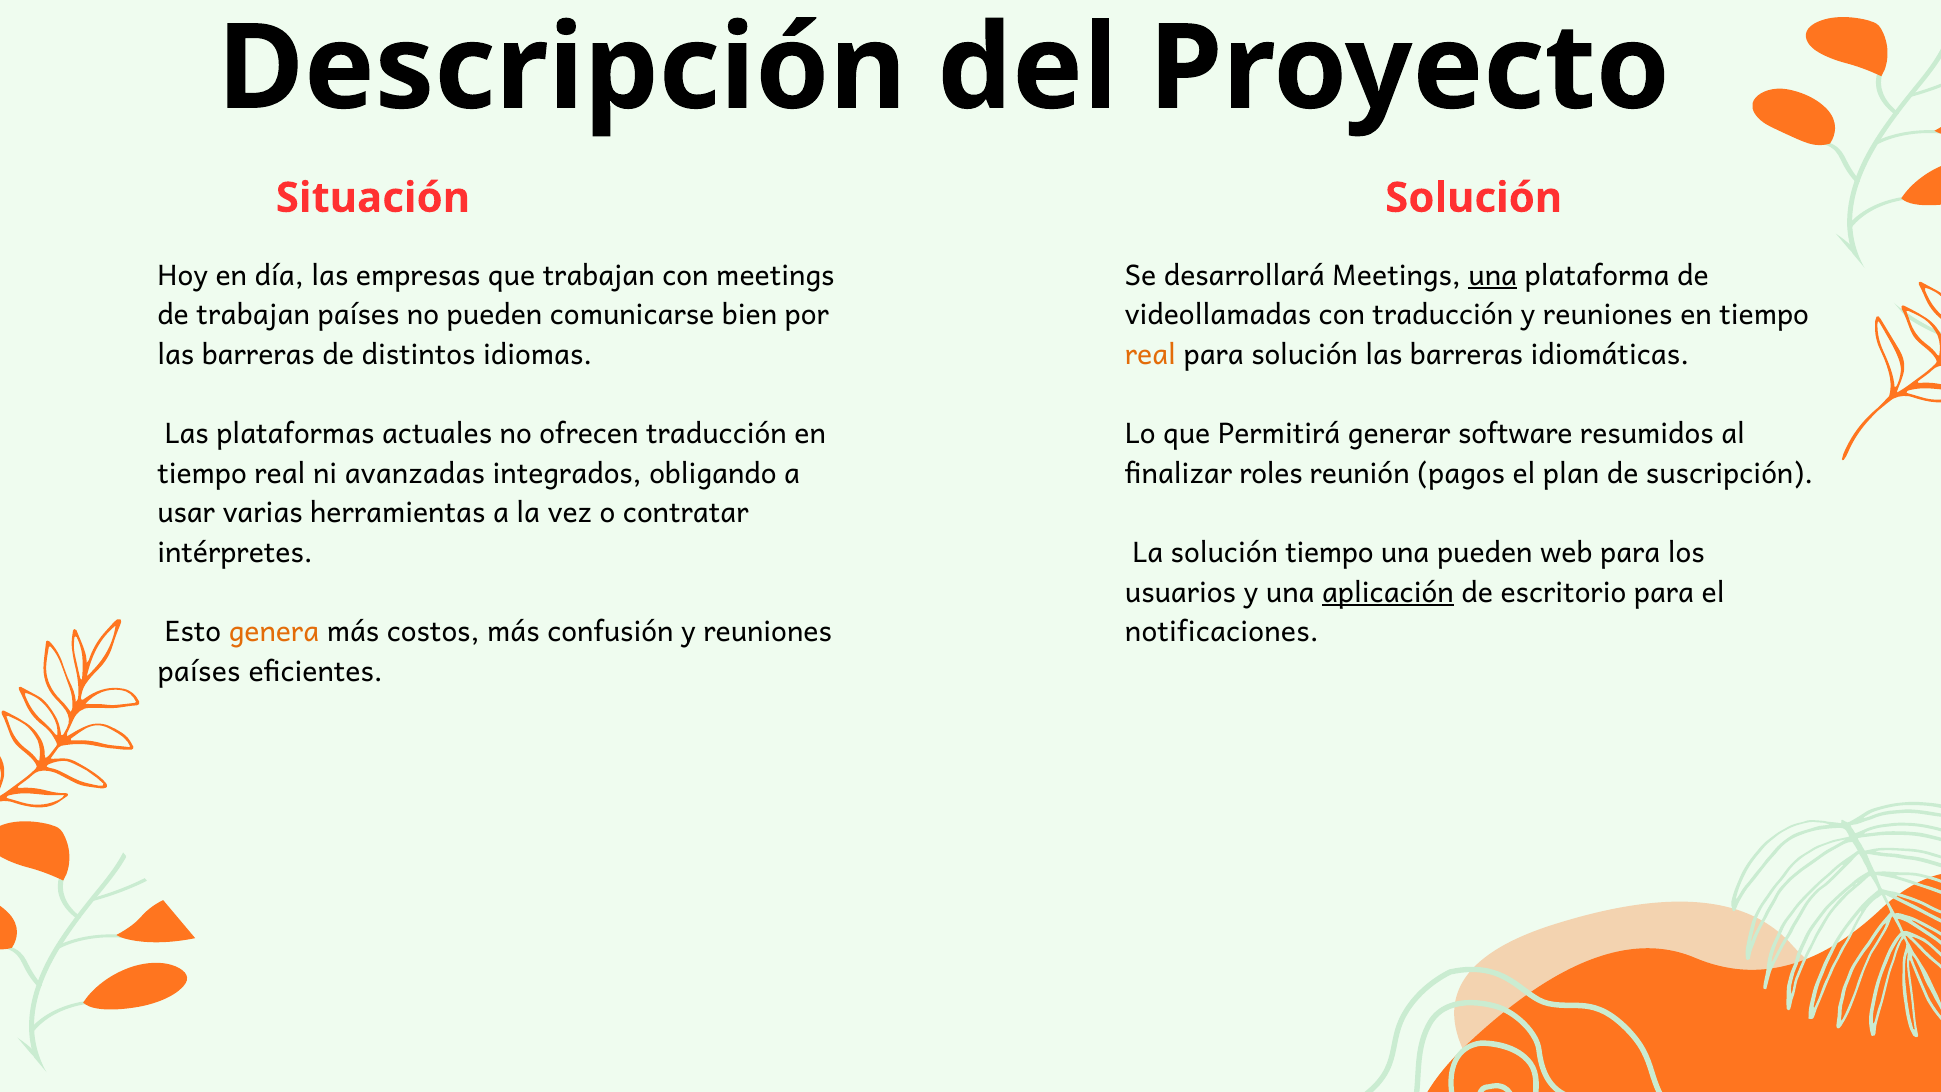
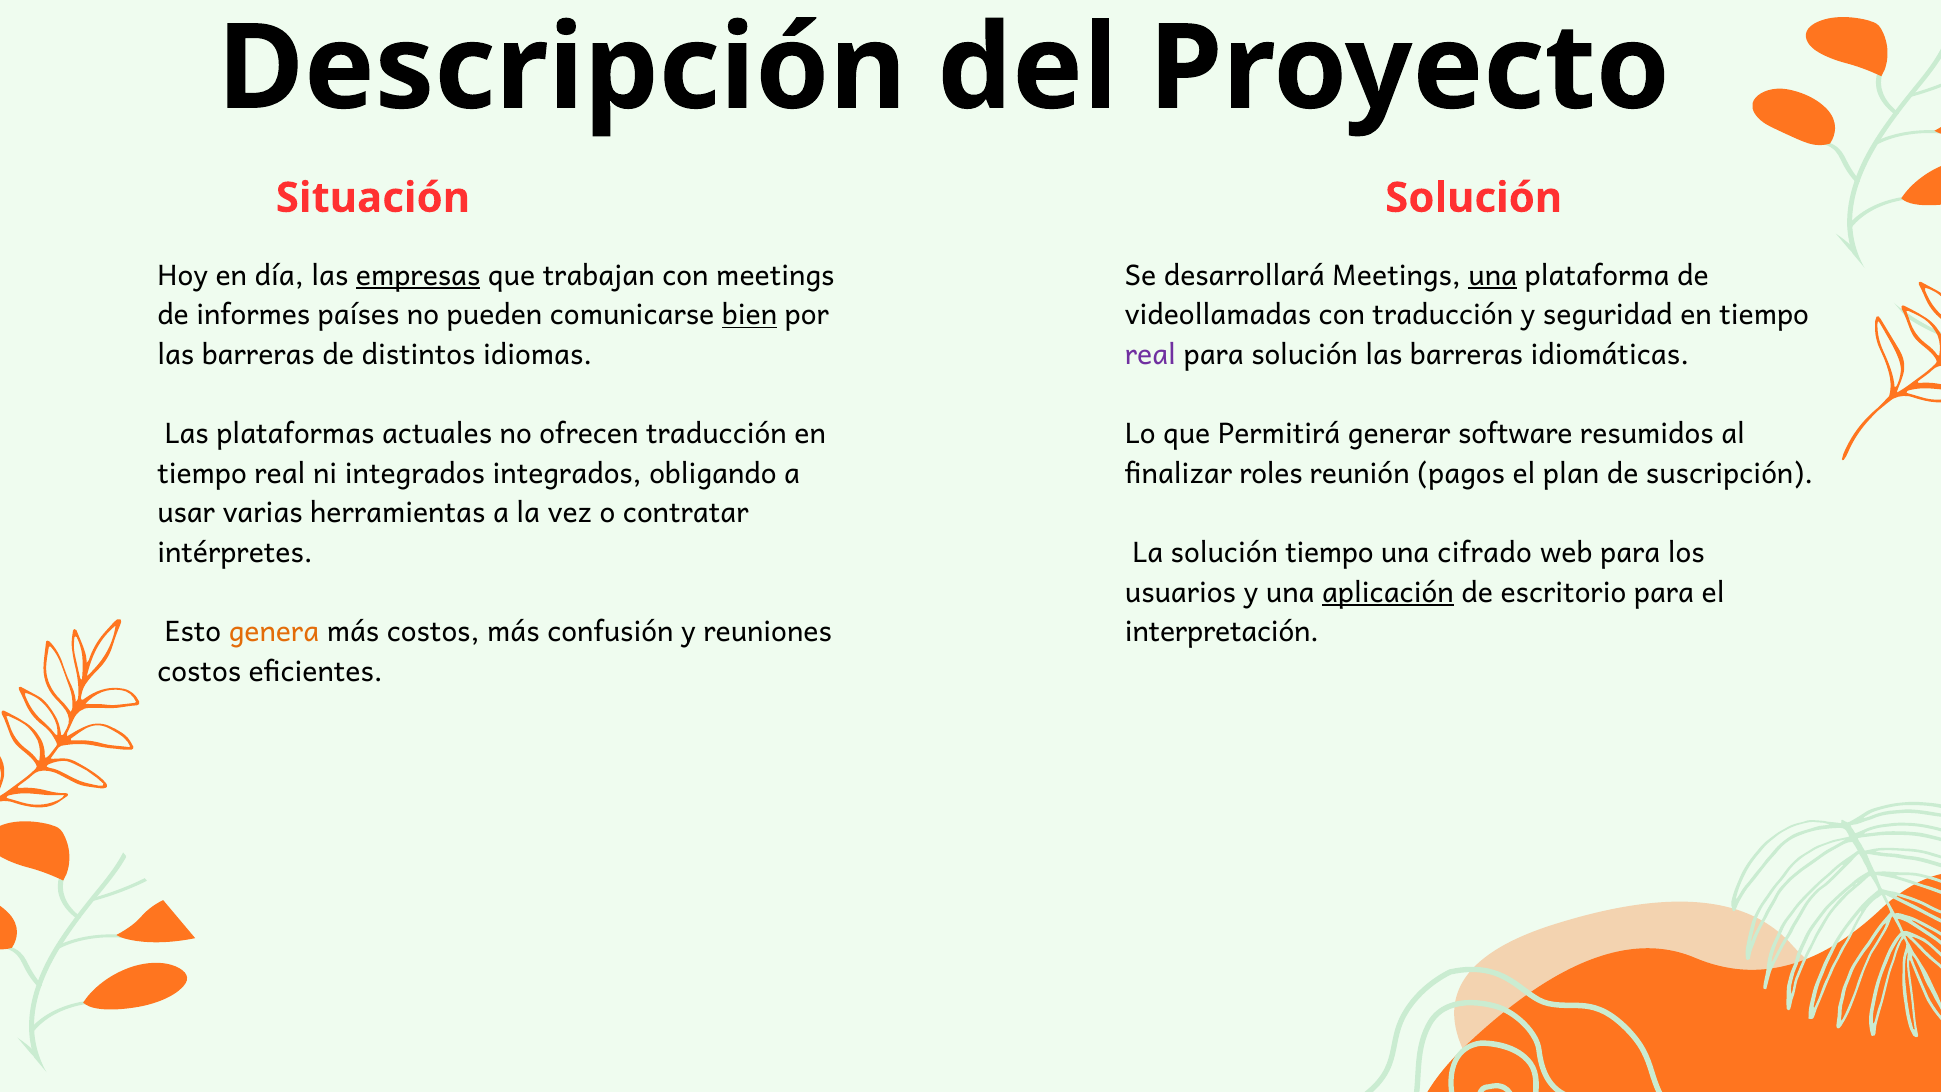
empresas underline: none -> present (418, 276)
de trabajan: trabajan -> informes (253, 315)
bien underline: none -> present (749, 315)
traducción y reuniones: reuniones -> seguridad (1608, 315)
real colour: orange -> purple (1150, 355)
ni avanzadas: avanzadas -> integrados (415, 474)
una pueden: pueden -> cifrado (1485, 553)
notificaciones: notificaciones -> interpretación (1222, 632)
países: países -> costos (199, 672)
